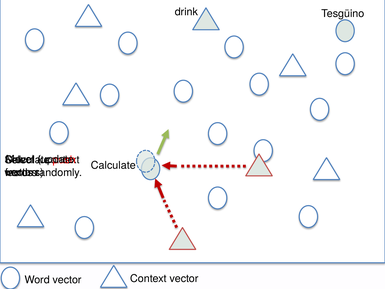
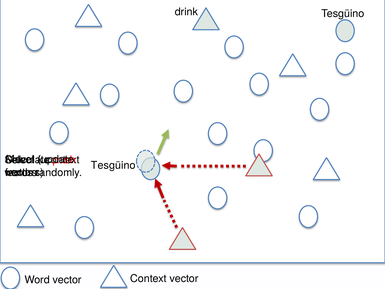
Calculate: Calculate -> Tesgüino (113, 165)
